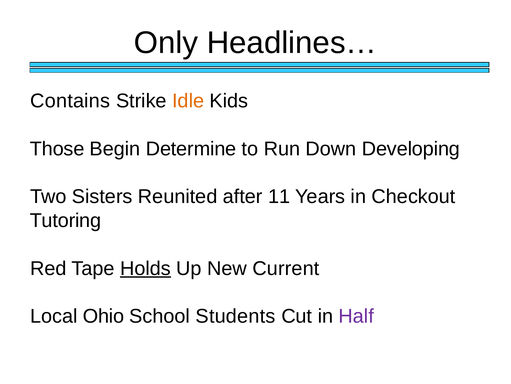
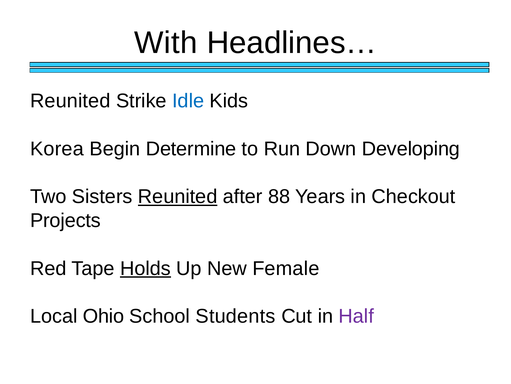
Only: Only -> With (166, 43)
Contains: Contains -> Reunited (70, 101)
Idle colour: orange -> blue (188, 101)
Those: Those -> Korea (57, 149)
Reunited underline: none -> present (178, 196)
11: 11 -> 88 (279, 196)
Tutoring: Tutoring -> Projects (65, 220)
Current: Current -> Female (286, 268)
